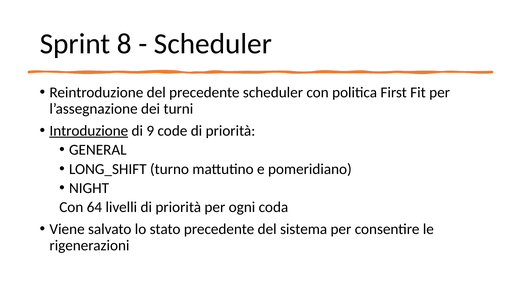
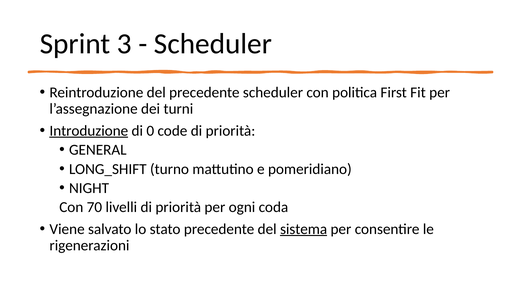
8: 8 -> 3 (124, 44)
9: 9 -> 0 (150, 131)
64: 64 -> 70 (94, 207)
sistema underline: none -> present (304, 229)
